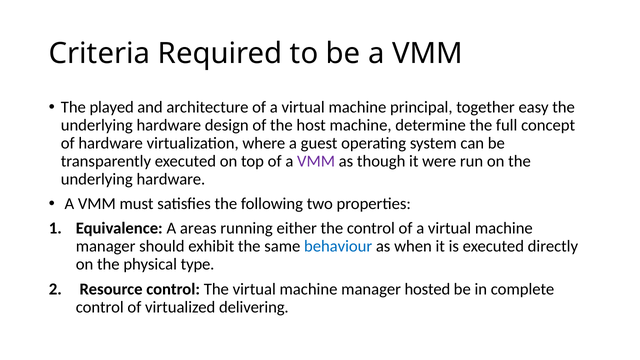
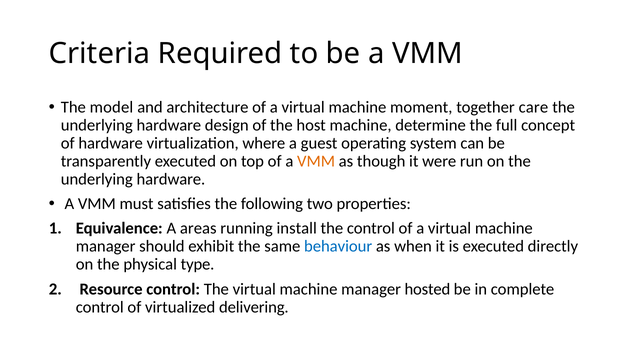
played: played -> model (111, 107)
principal: principal -> moment (421, 107)
easy: easy -> care (533, 107)
VMM colour: purple -> orange (316, 161)
either: either -> install (297, 228)
